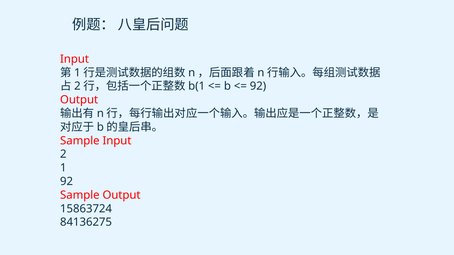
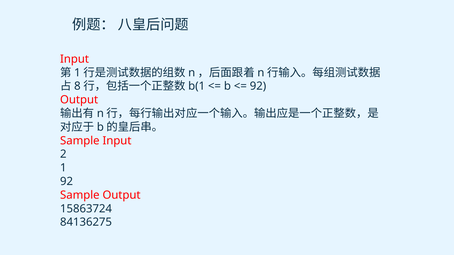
2: 2 -> 8 (77, 86)
